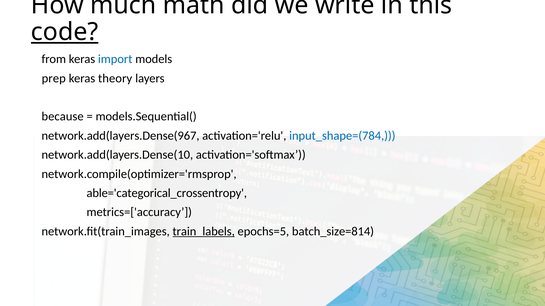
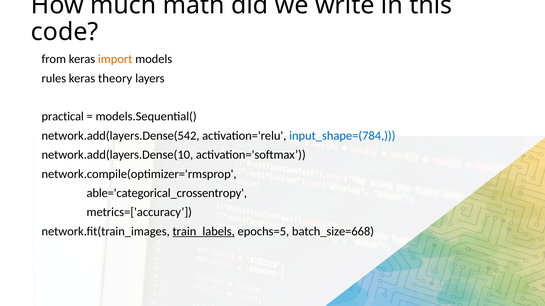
code underline: present -> none (65, 32)
import colour: blue -> orange (115, 59)
prep: prep -> rules (54, 78)
because: because -> practical (63, 117)
network.add(layers.Dense(967: network.add(layers.Dense(967 -> network.add(layers.Dense(542 (121, 136)
batch_size=814: batch_size=814 -> batch_size=668 (333, 232)
